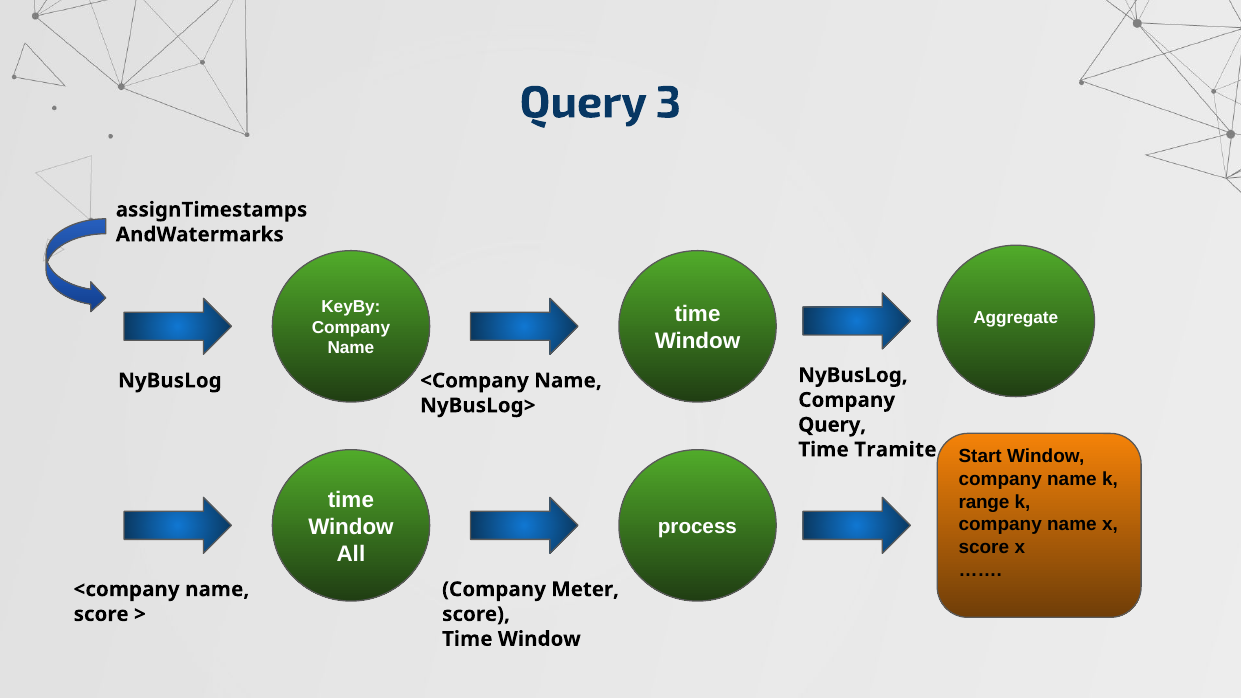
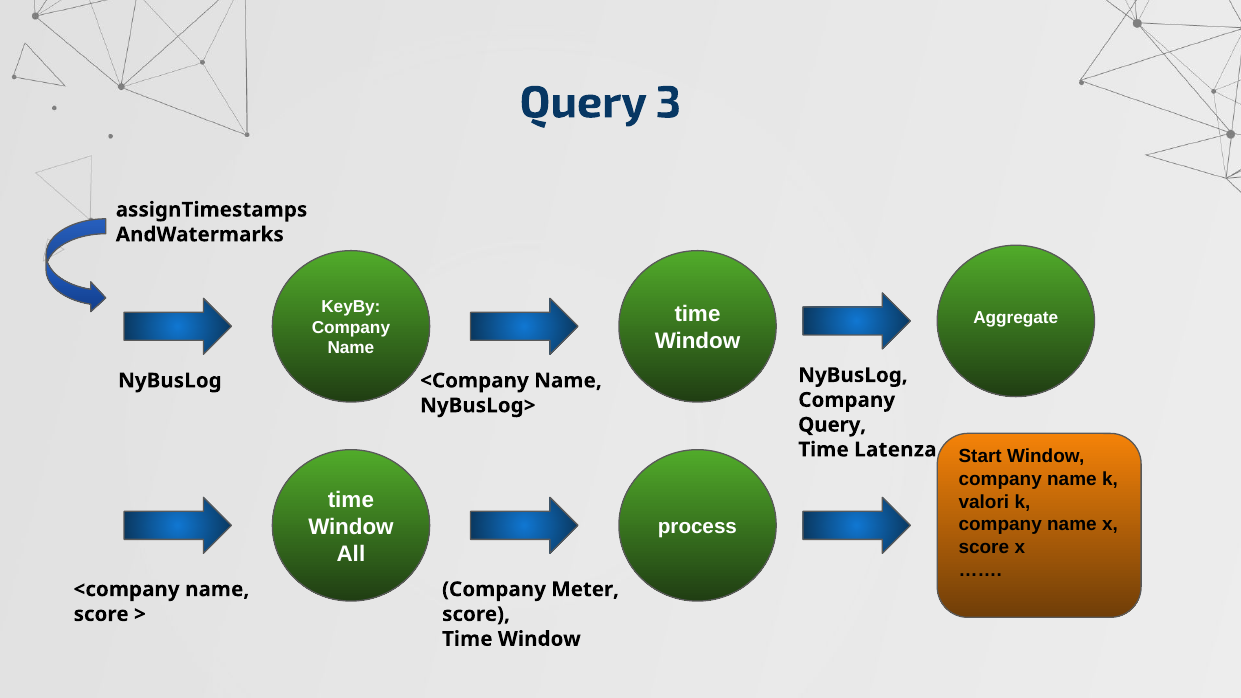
Tramite: Tramite -> Latenza (895, 450)
range: range -> valori (984, 502)
